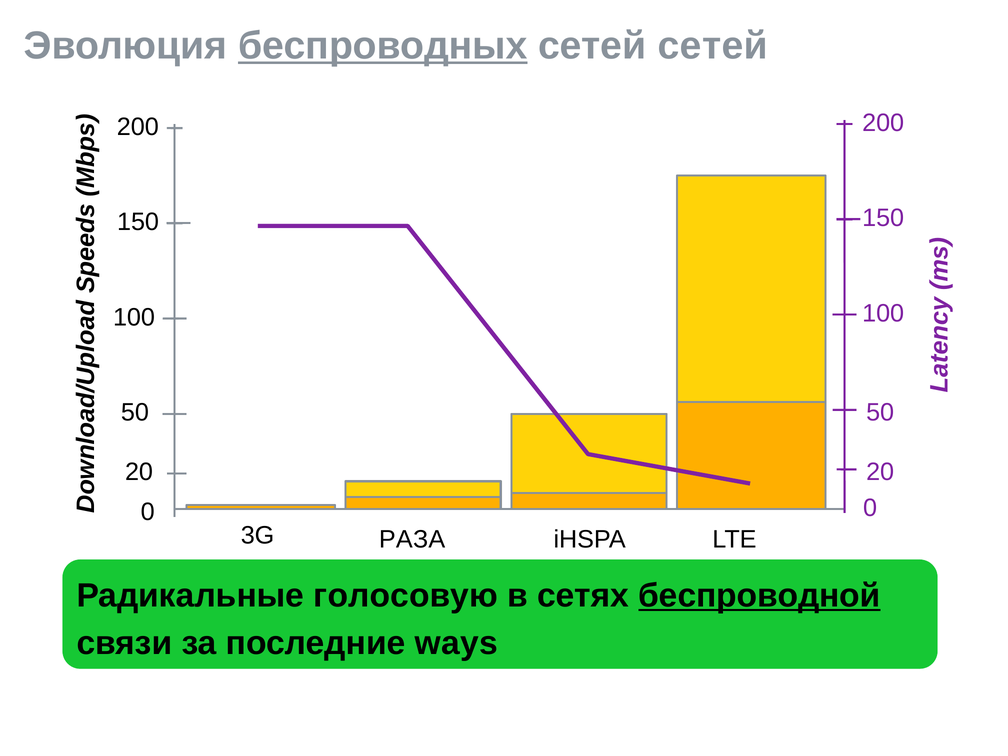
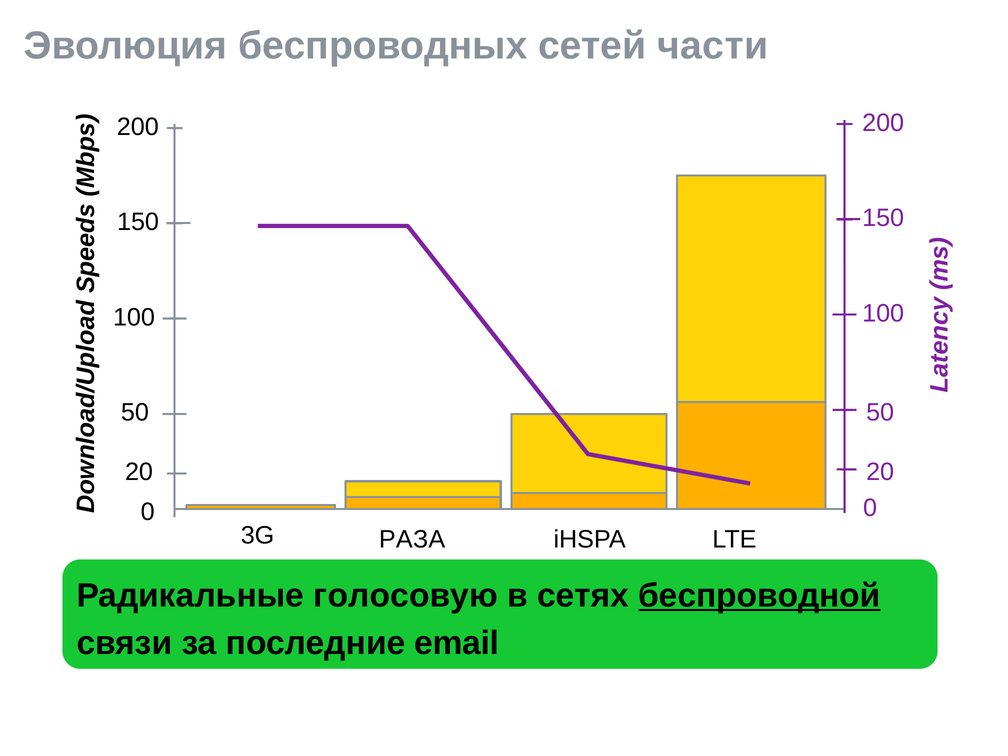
беспроводных underline: present -> none (383, 46)
сетей сетей: сетей -> части (713, 46)
ways: ways -> email (457, 643)
